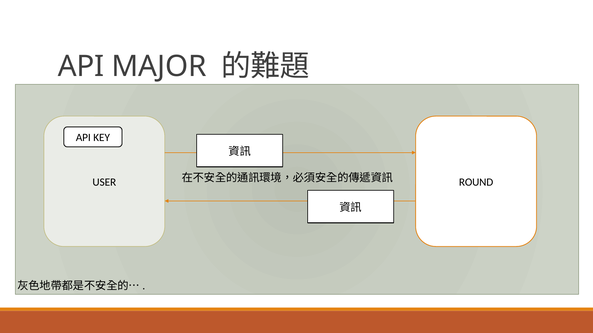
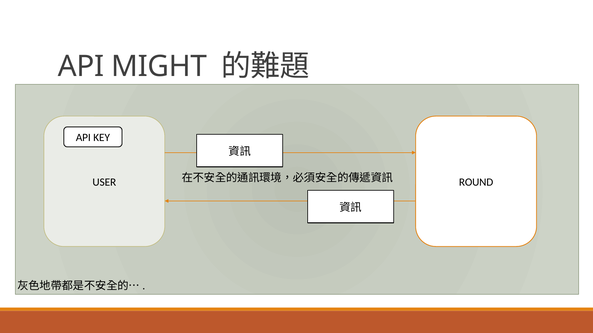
MAJOR: MAJOR -> MIGHT (159, 66)
